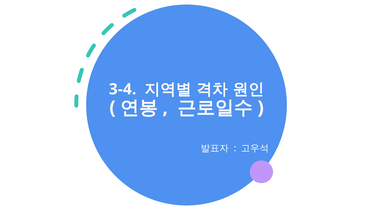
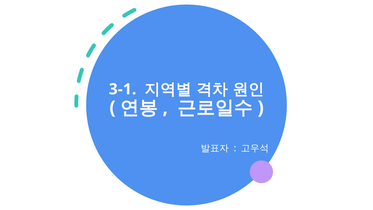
3-4: 3-4 -> 3-1 (123, 89)
